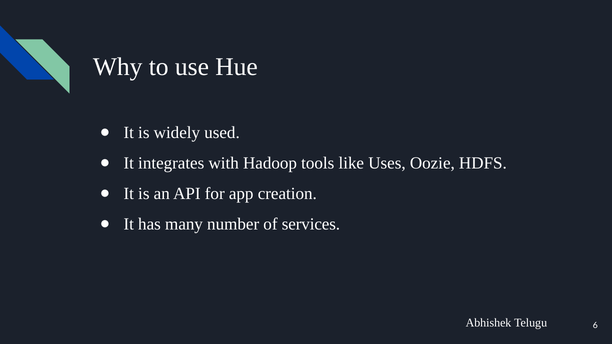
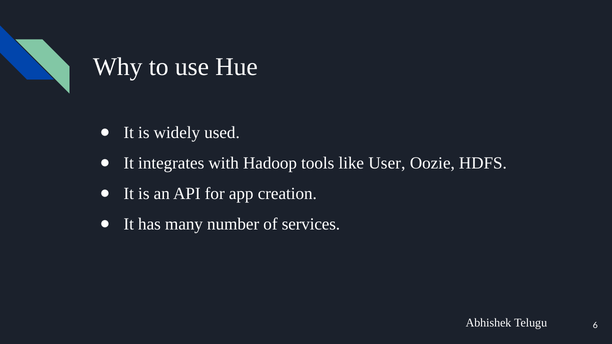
Uses: Uses -> User (387, 163)
